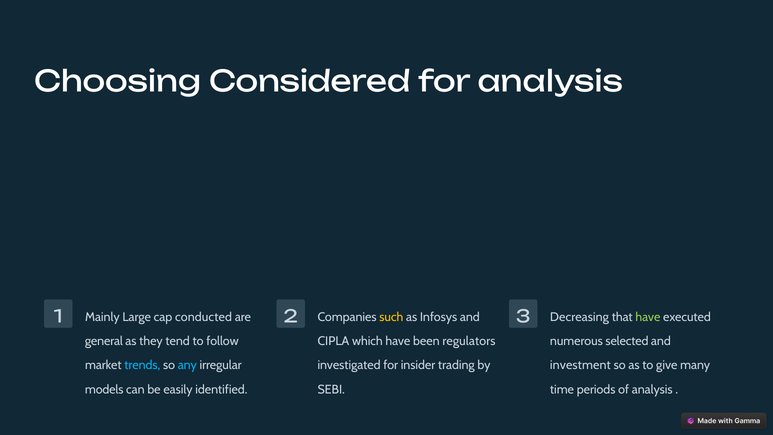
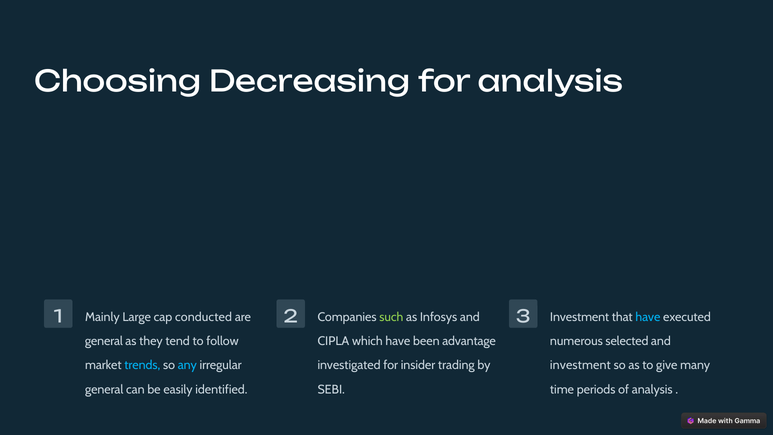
Considered: Considered -> Decreasing (310, 82)
such colour: yellow -> light green (391, 317)
3 Decreasing: Decreasing -> Investment (580, 317)
have colour: light green -> light blue (648, 317)
regulators: regulators -> advantage (469, 341)
models: models -> general (104, 389)
